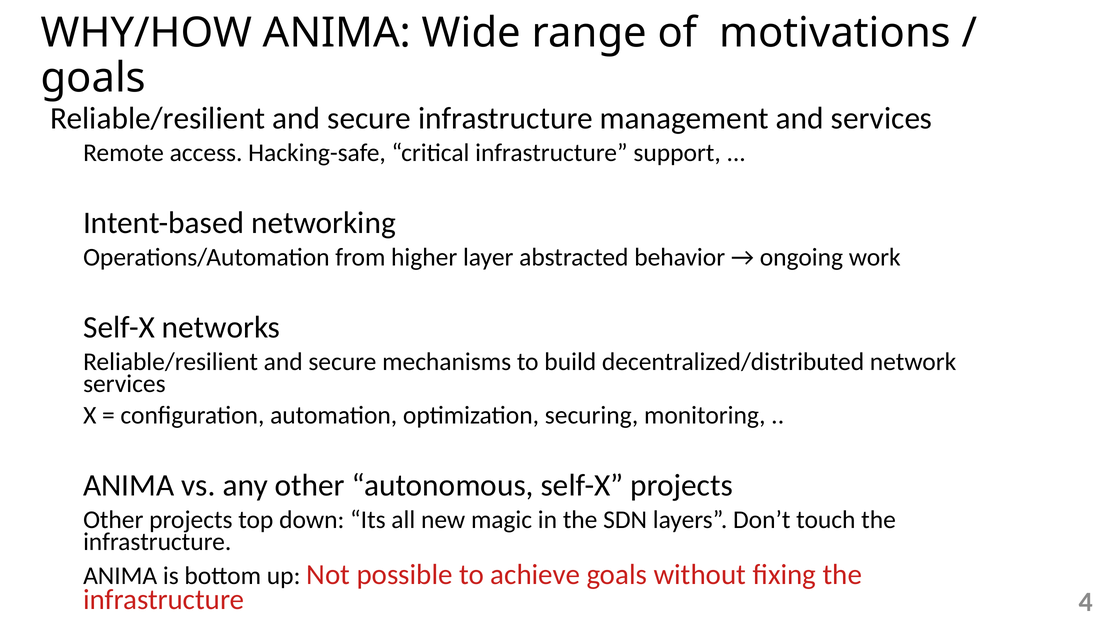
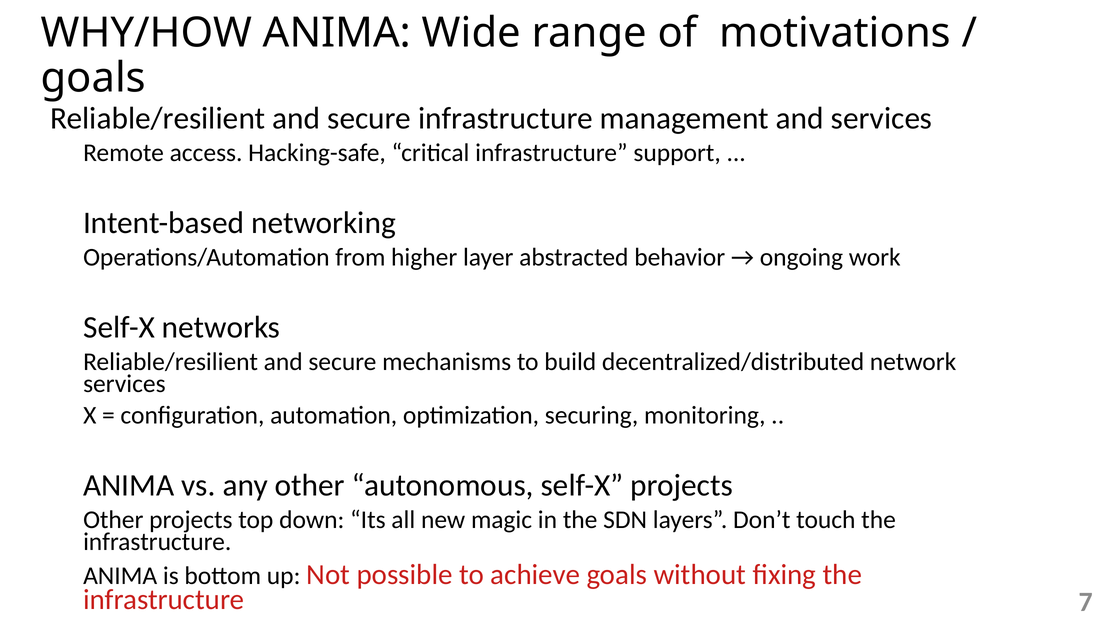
4: 4 -> 7 (1086, 602)
